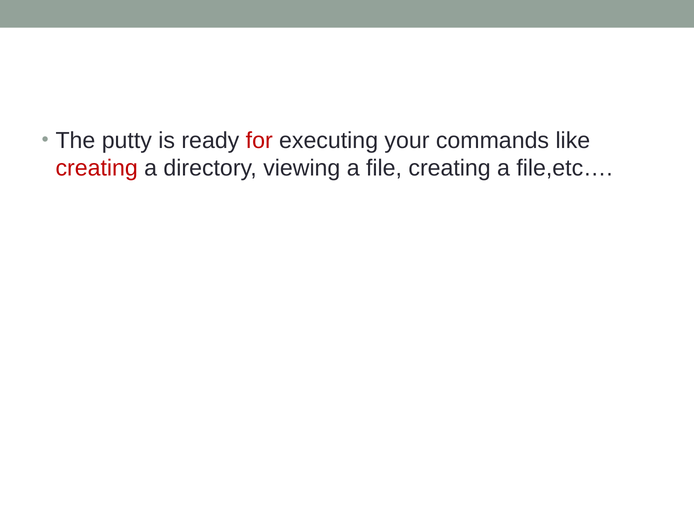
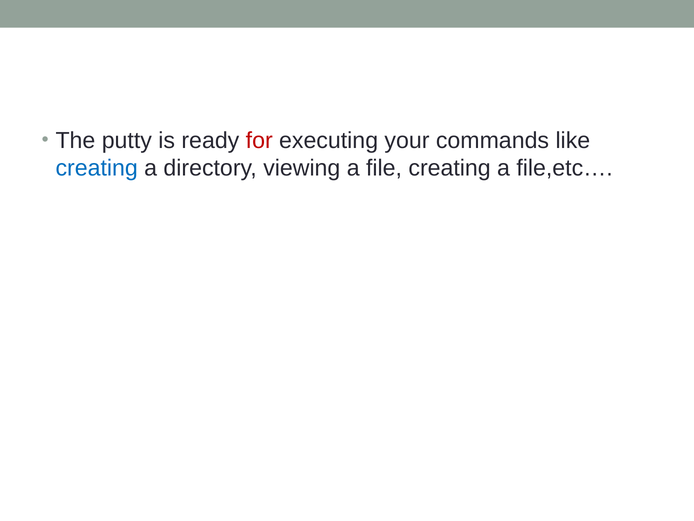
creating colour: red -> blue (97, 168)
